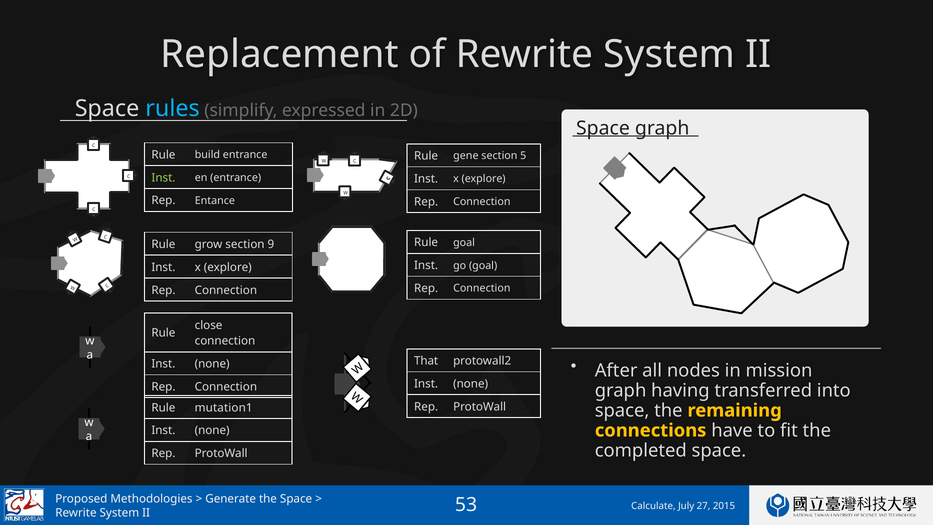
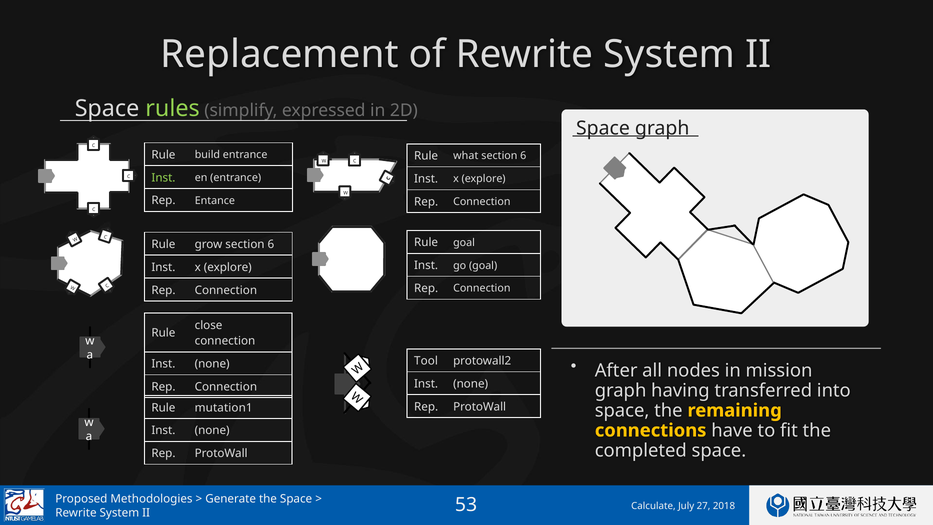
rules colour: light blue -> light green (173, 109)
gene: gene -> what (466, 156)
5: 5 -> 6 (523, 156)
grow section 9: 9 -> 6 (271, 244)
That: That -> Tool (426, 361)
2015: 2015 -> 2018 (724, 506)
